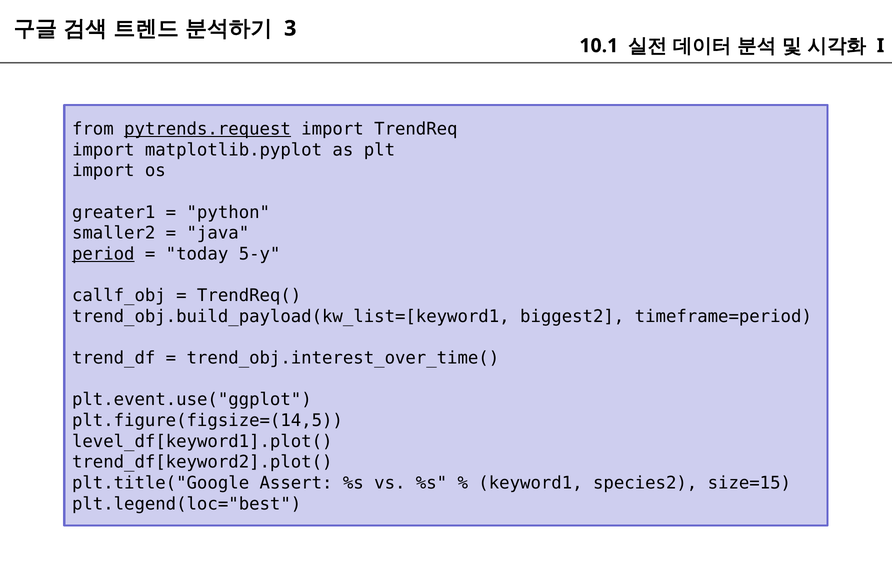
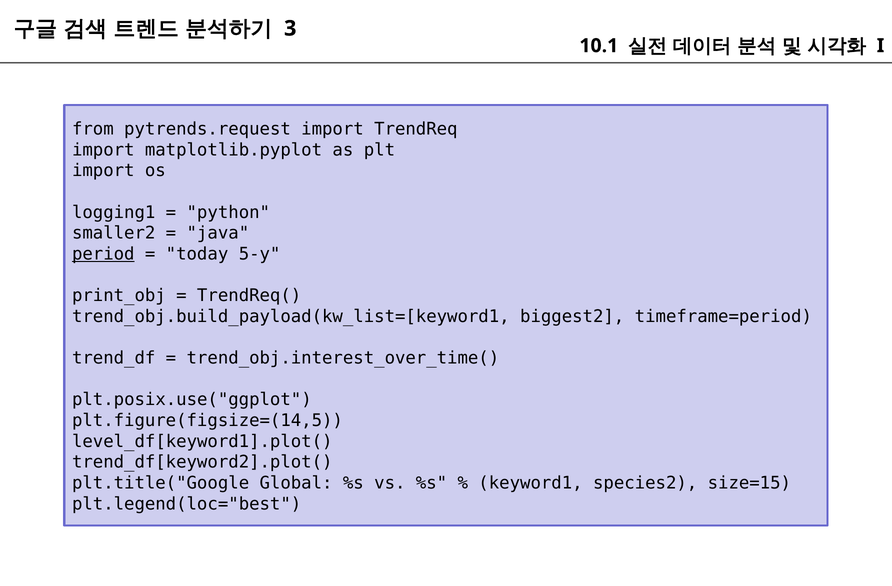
pytrends.request underline: present -> none (207, 129)
greater1: greater1 -> logging1 (114, 212)
callf_obj: callf_obj -> print_obj (119, 296)
plt.event.use("ggplot: plt.event.use("ggplot -> plt.posix.use("ggplot (192, 400)
Assert: Assert -> Global (296, 483)
